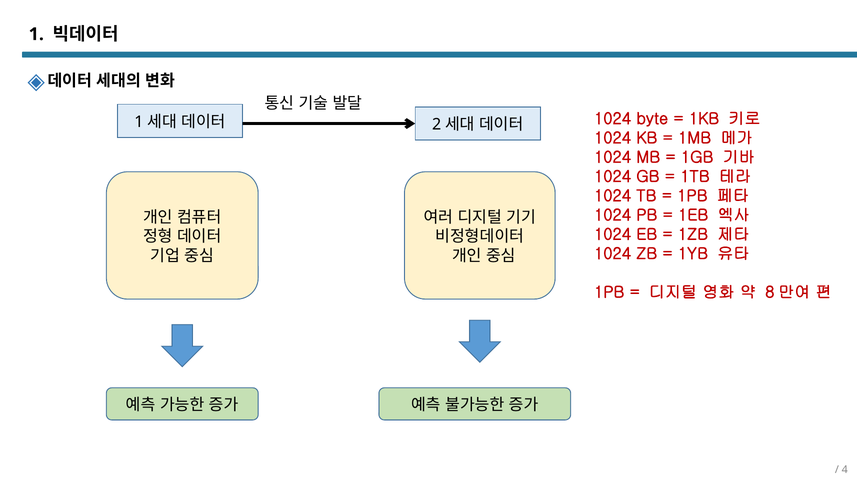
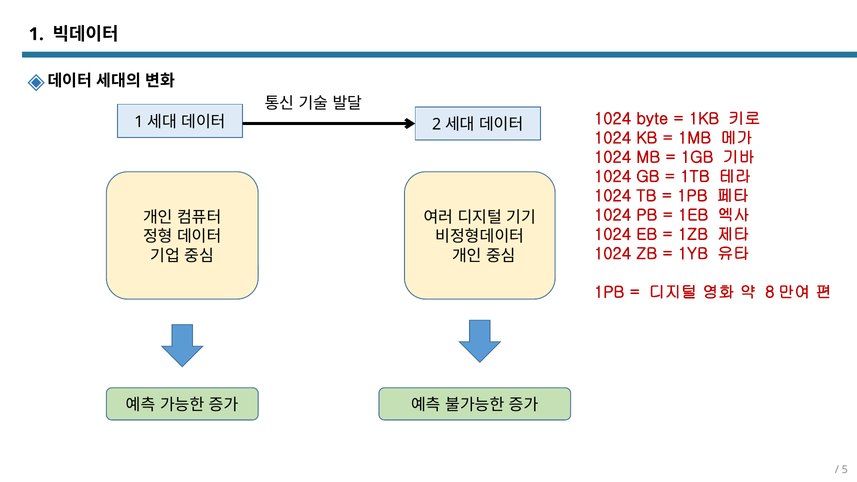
4: 4 -> 5 (845, 470)
